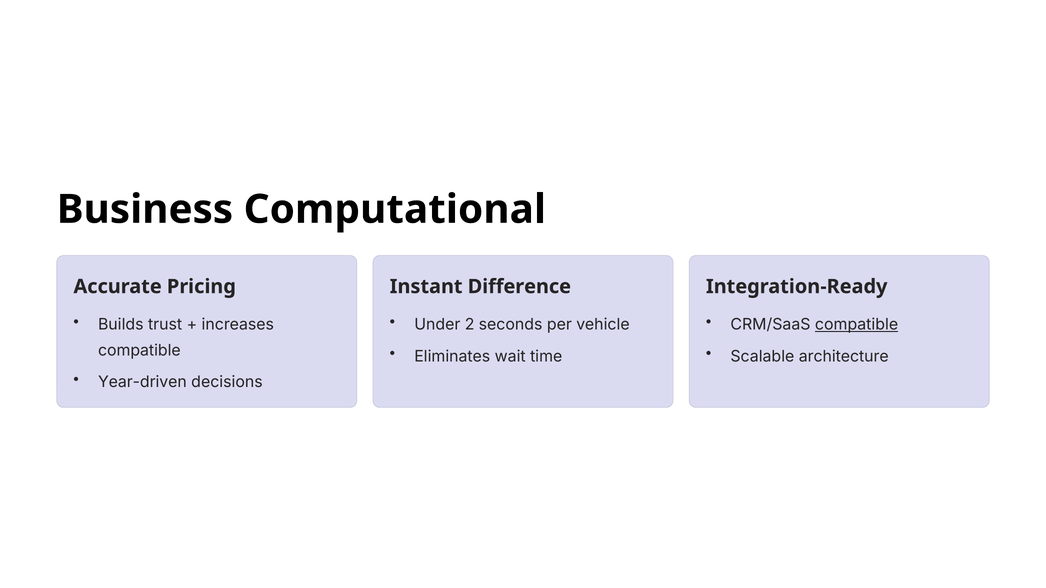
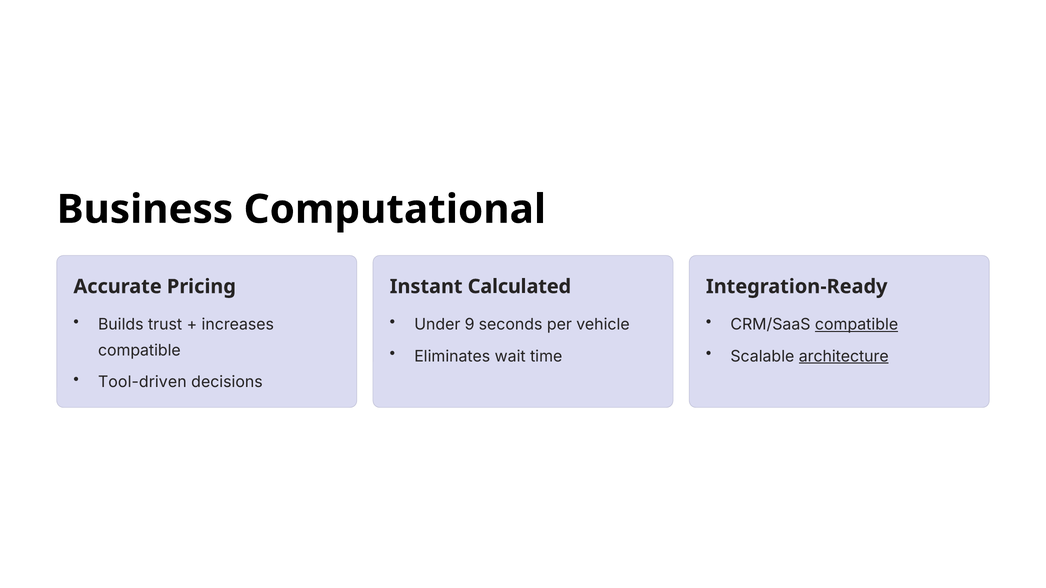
Difference: Difference -> Calculated (519, 287)
2: 2 -> 9 (470, 325)
architecture underline: none -> present (844, 357)
Year-driven: Year-driven -> Tool-driven (142, 382)
